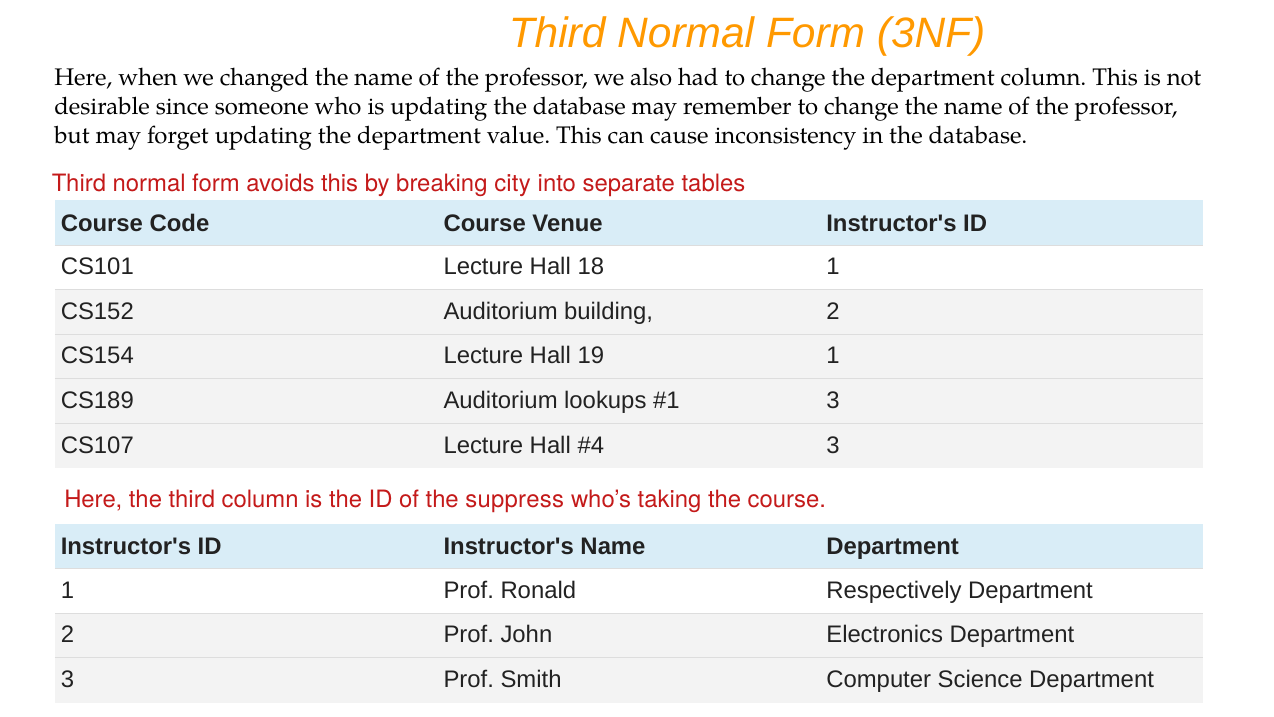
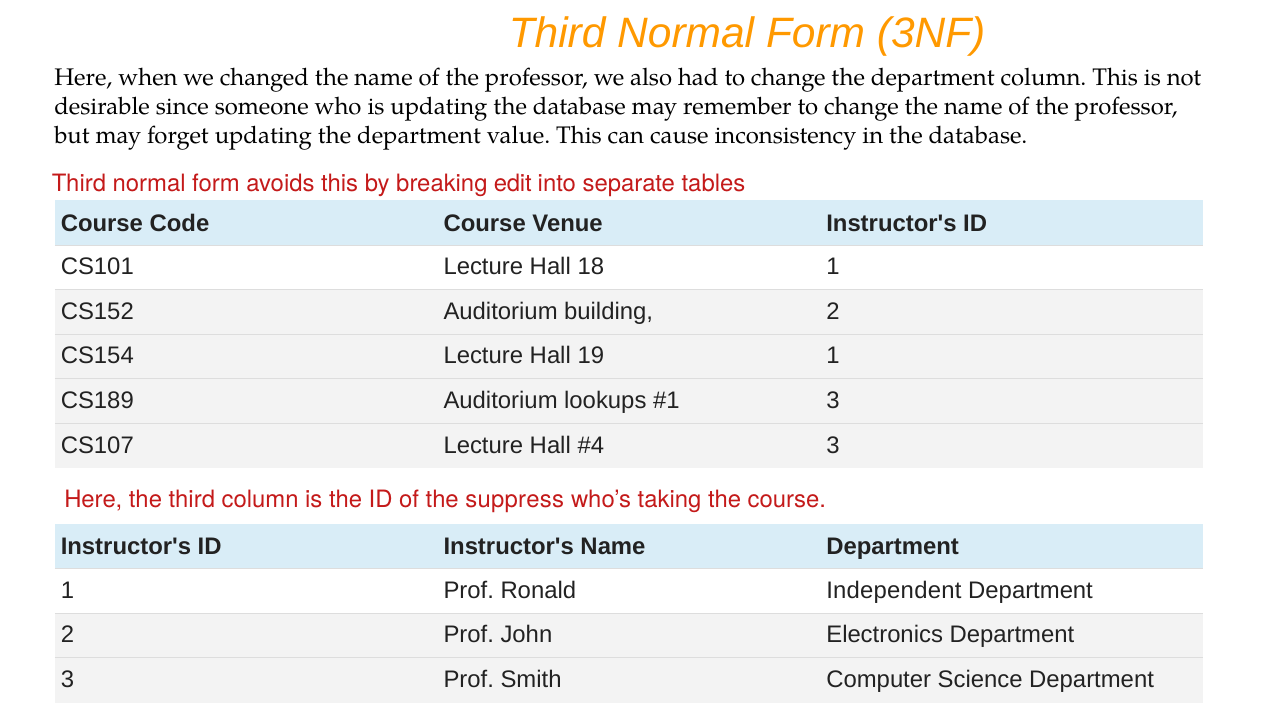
city: city -> edit (513, 183)
Respectively: Respectively -> Independent (894, 590)
